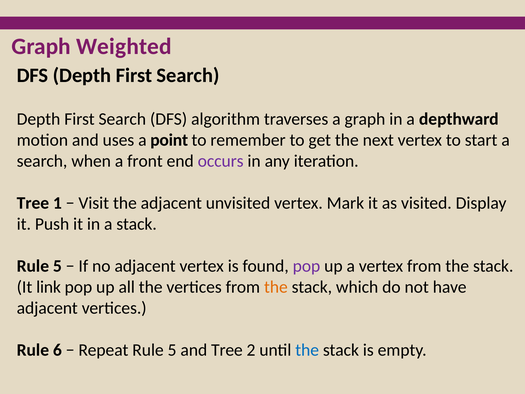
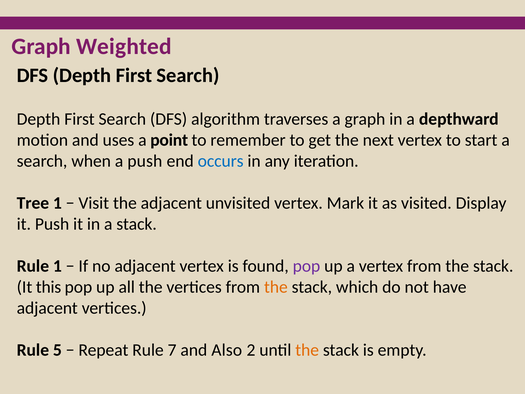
a front: front -> push (145, 161)
occurs colour: purple -> blue (221, 161)
5: 5 -> 1 (57, 266)
link: link -> this (49, 287)
6: 6 -> 5 (57, 350)
Repeat Rule 5: 5 -> 7 (172, 350)
and Tree: Tree -> Also (227, 350)
the colour: blue -> orange (307, 350)
